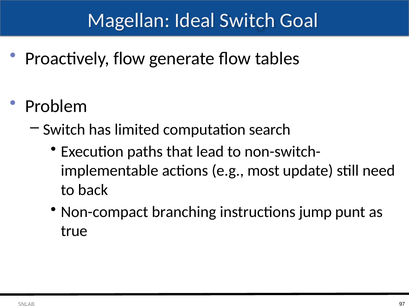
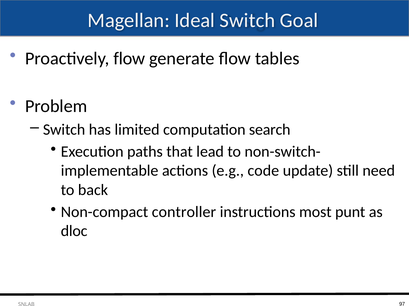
most: most -> code (263, 171)
branching: branching -> controller (184, 213)
jump: jump -> most (315, 213)
true: true -> dloc (74, 232)
